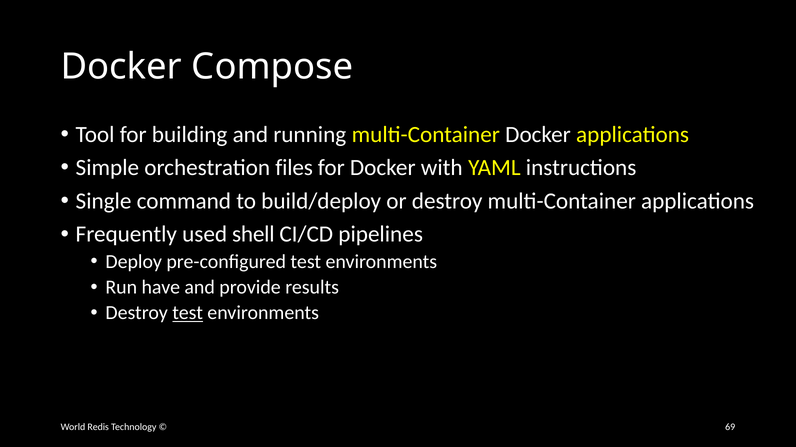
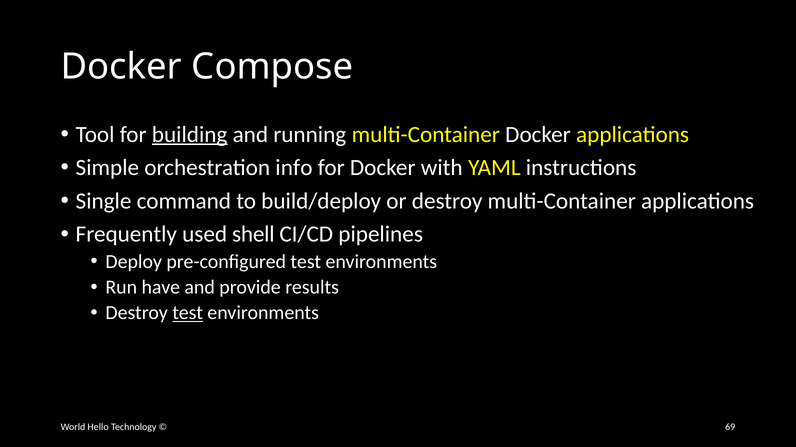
building underline: none -> present (190, 135)
files: files -> info (294, 168)
Redis: Redis -> Hello (98, 428)
